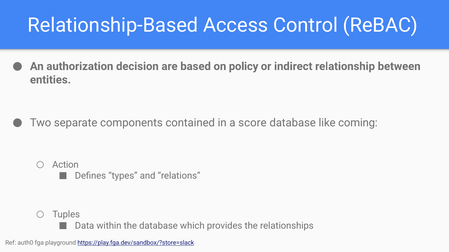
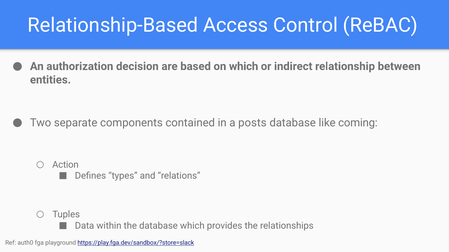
on policy: policy -> which (244, 66)
score: score -> posts (252, 123)
